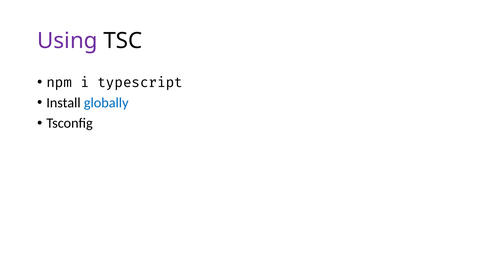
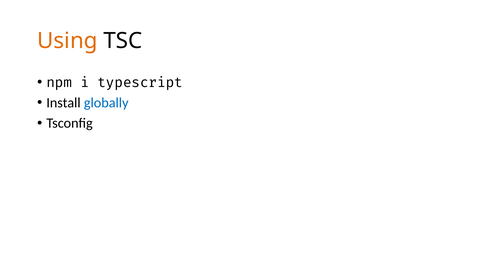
Using colour: purple -> orange (67, 41)
